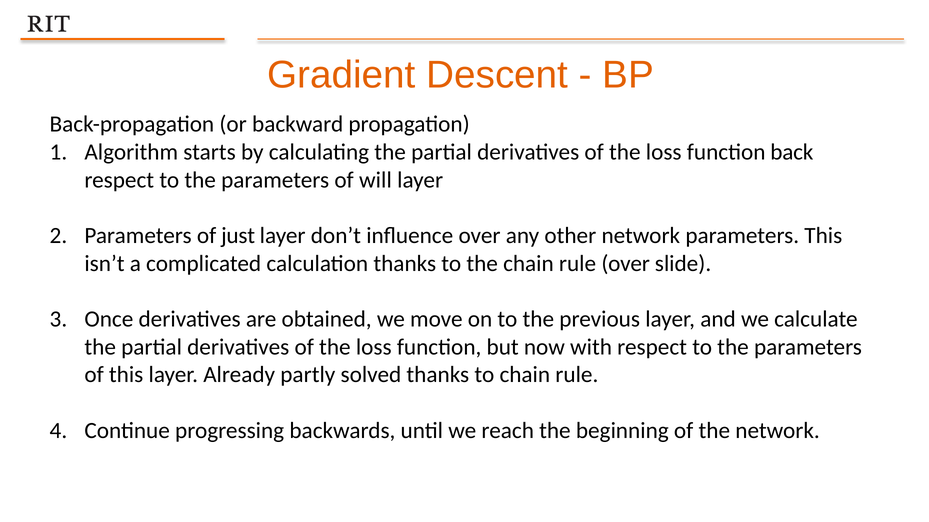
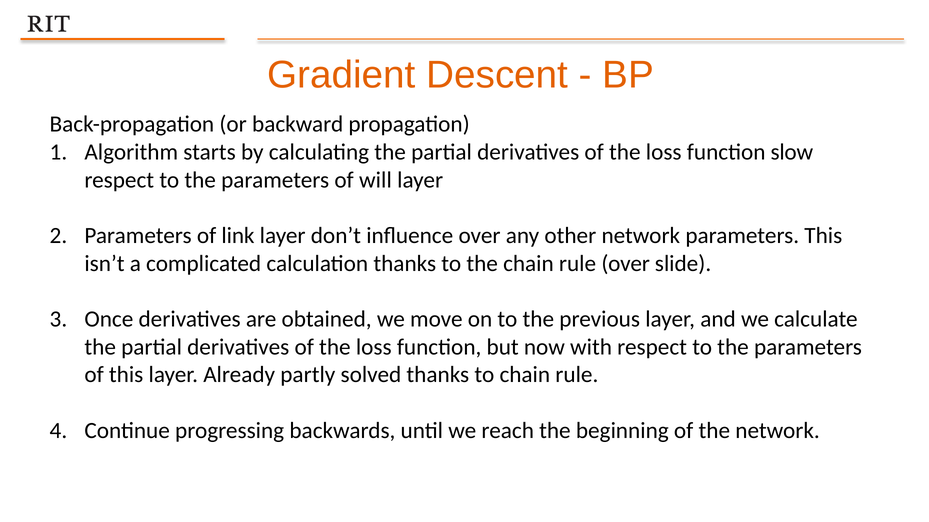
back: back -> slow (792, 152)
just: just -> link (238, 236)
